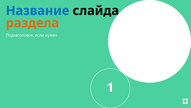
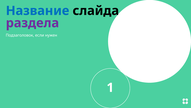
раздела colour: orange -> purple (32, 23)
